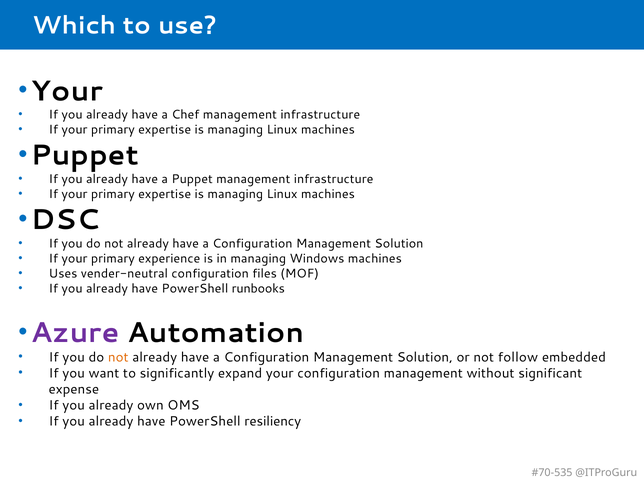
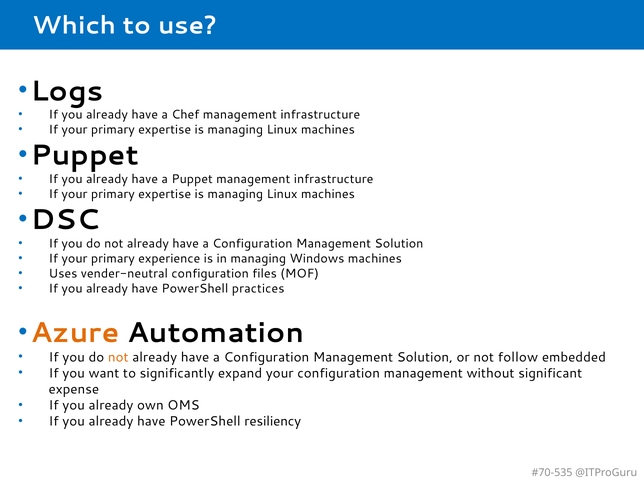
Your: Your -> Logs (67, 91)
runbooks: runbooks -> practices (258, 289)
Azure colour: purple -> orange (75, 333)
